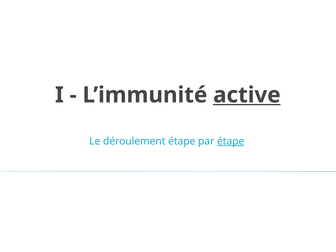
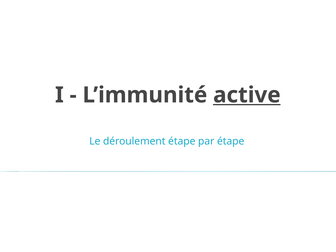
étape underline: present -> none (231, 141)
